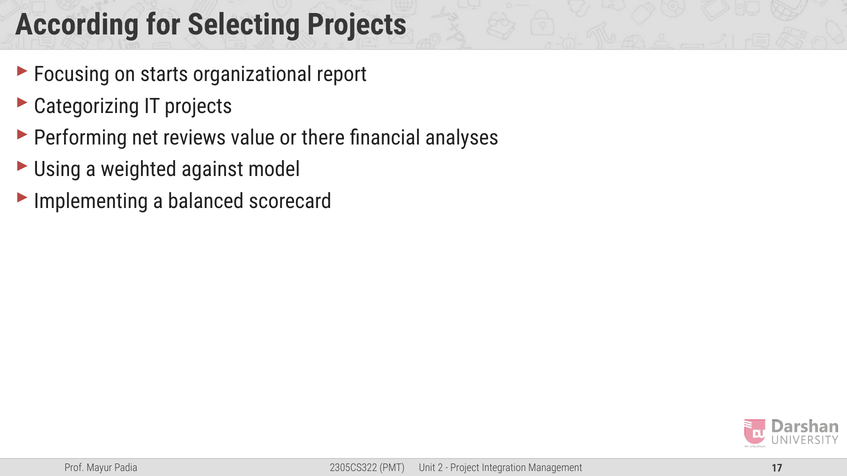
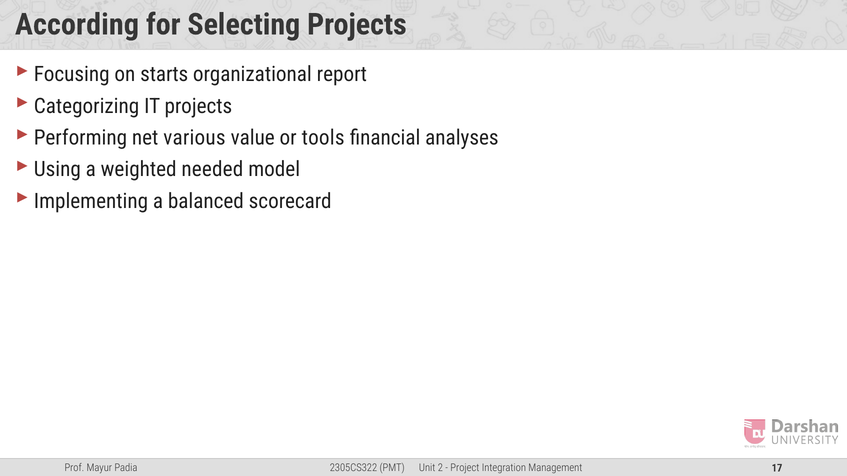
reviews: reviews -> various (194, 138)
there: there -> tools (323, 138)
against: against -> needed (212, 170)
